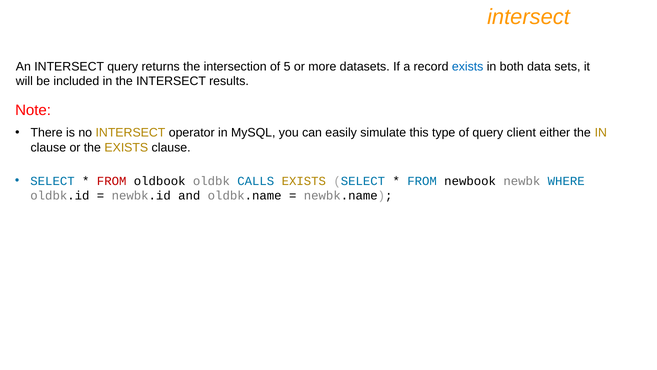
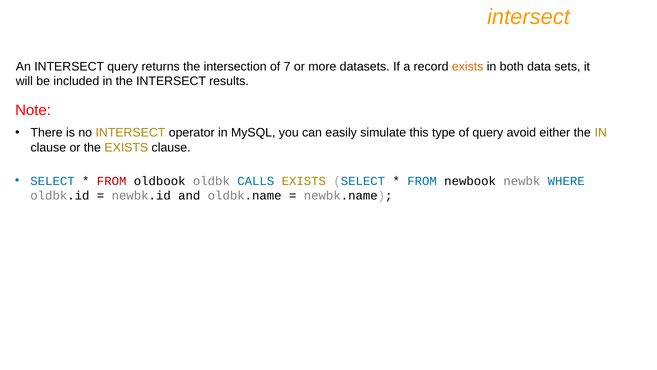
5: 5 -> 7 (287, 67)
exists colour: blue -> orange (468, 67)
client: client -> avoid (521, 133)
